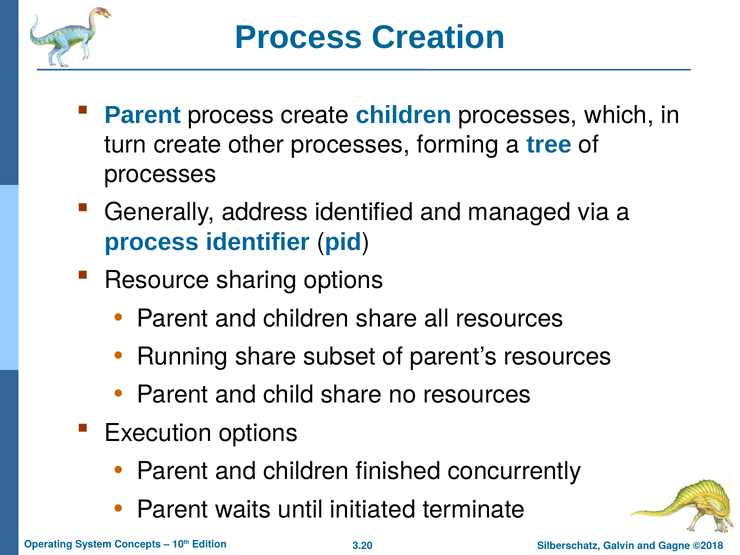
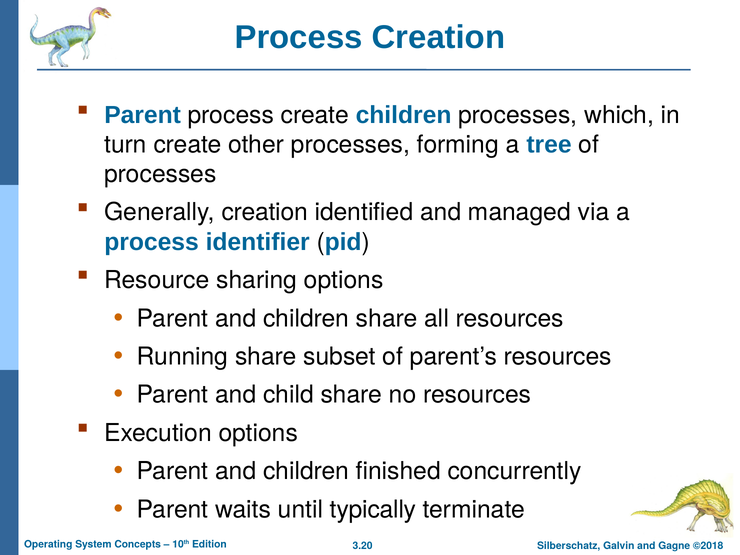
Generally address: address -> creation (265, 212)
initiated: initiated -> typically (373, 510)
